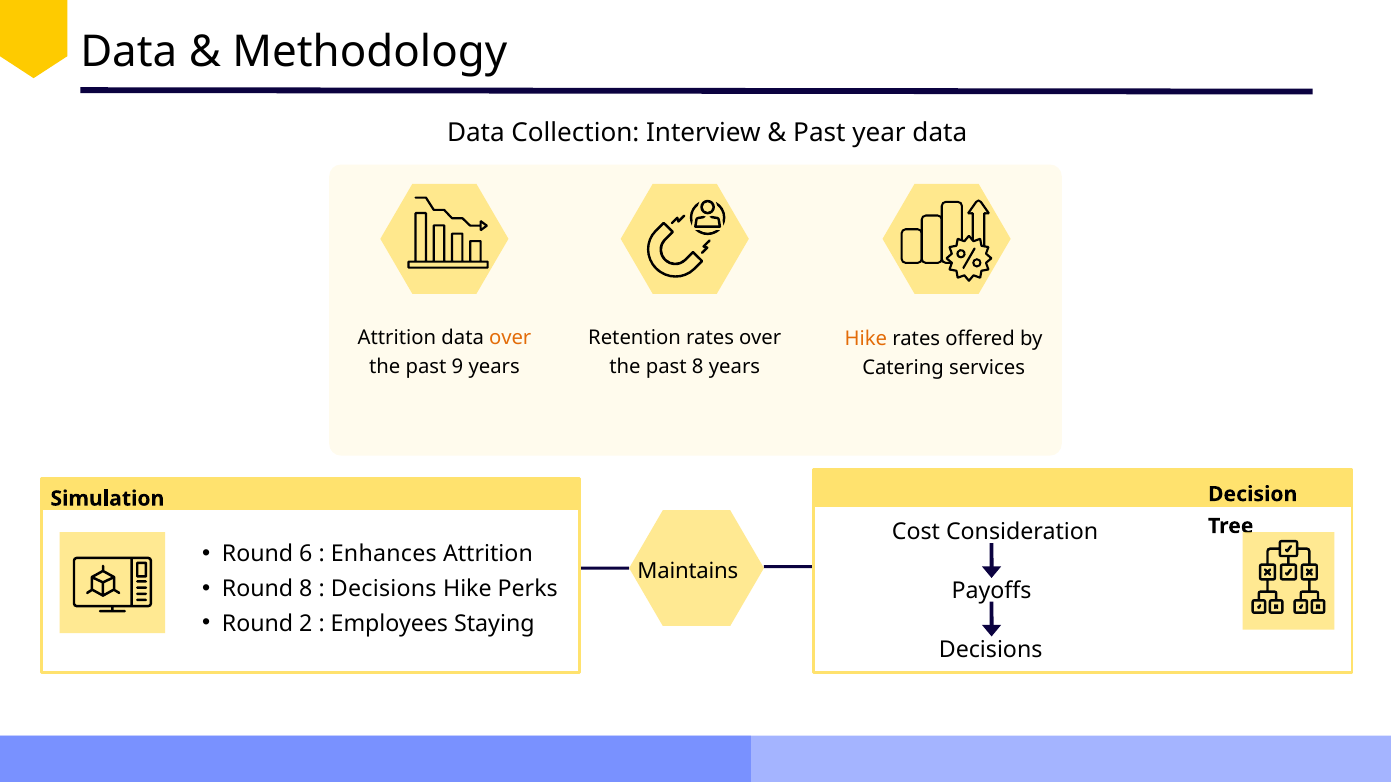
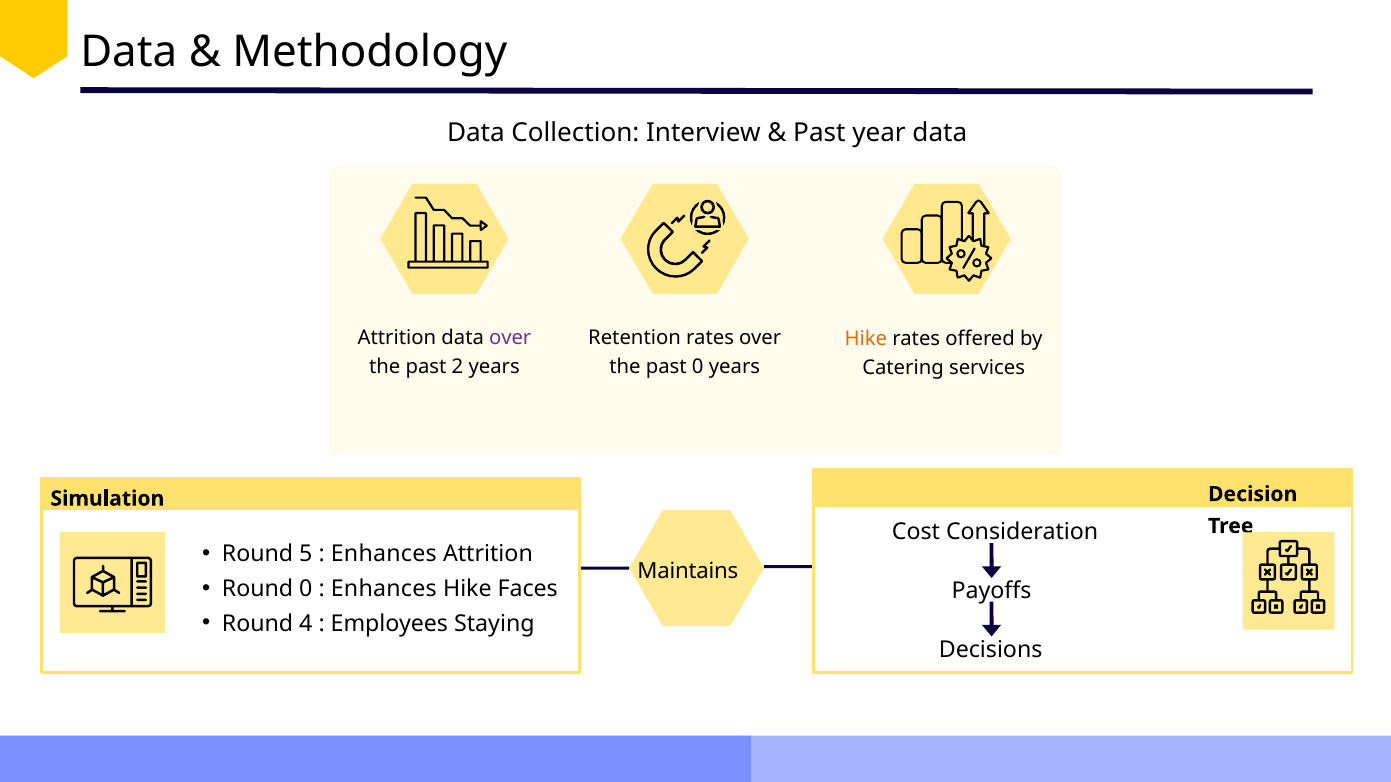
over colour: orange -> purple (510, 338)
9: 9 -> 2 (457, 367)
past 8: 8 -> 0 (698, 367)
6: 6 -> 5 (306, 554)
Round 8: 8 -> 0 (306, 589)
Decisions: Decisions -> Enhances (384, 589)
Perks: Perks -> Faces (528, 589)
2: 2 -> 4 (306, 624)
